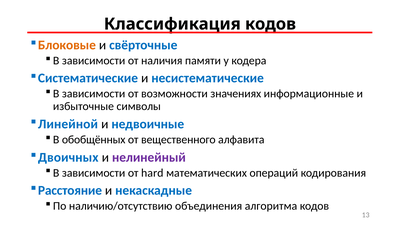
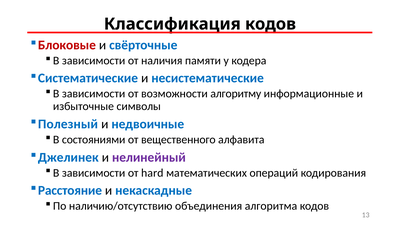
Блоковые colour: orange -> red (67, 45)
значениях: значениях -> алгоритму (236, 94)
Линейной: Линейной -> Полезный (68, 124)
обобщённых: обобщённых -> состояниями (94, 140)
Двоичных: Двоичных -> Джелинек (68, 157)
